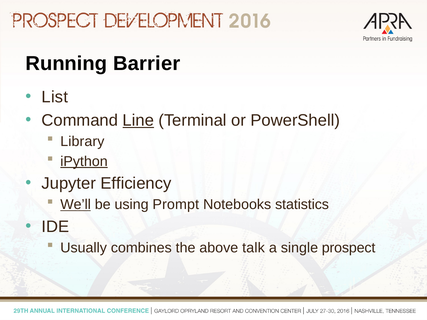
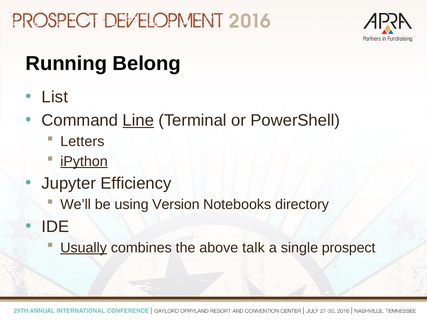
Barrier: Barrier -> Belong (147, 64)
Library: Library -> Letters (82, 142)
We’ll underline: present -> none (76, 205)
Prompt: Prompt -> Version (176, 205)
statistics: statistics -> directory (302, 205)
Usually underline: none -> present (84, 248)
